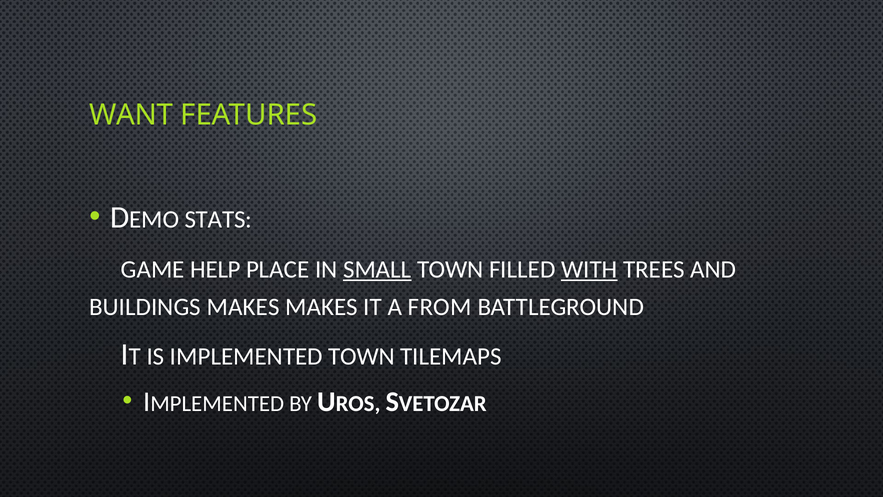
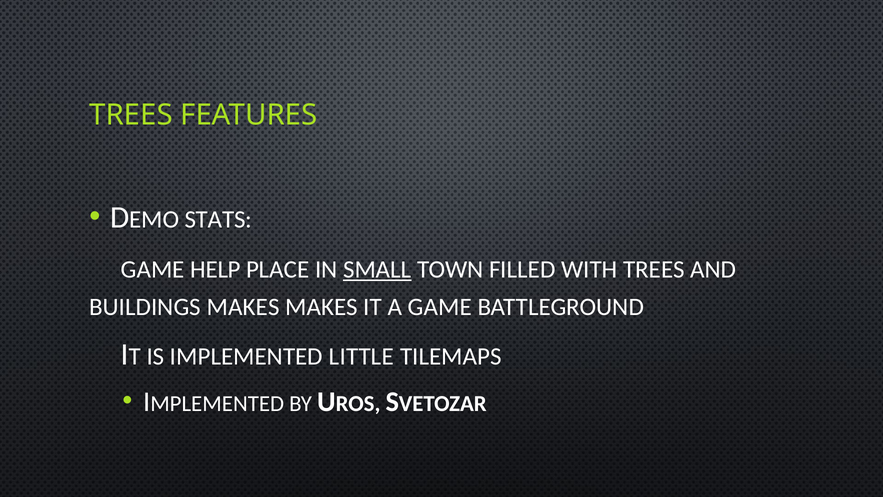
WANT: WANT -> TREES (131, 115)
WITH underline: present -> none (589, 269)
A FROM: FROM -> GAME (440, 307)
IMPLEMENTED TOWN: TOWN -> LITTLE (361, 356)
